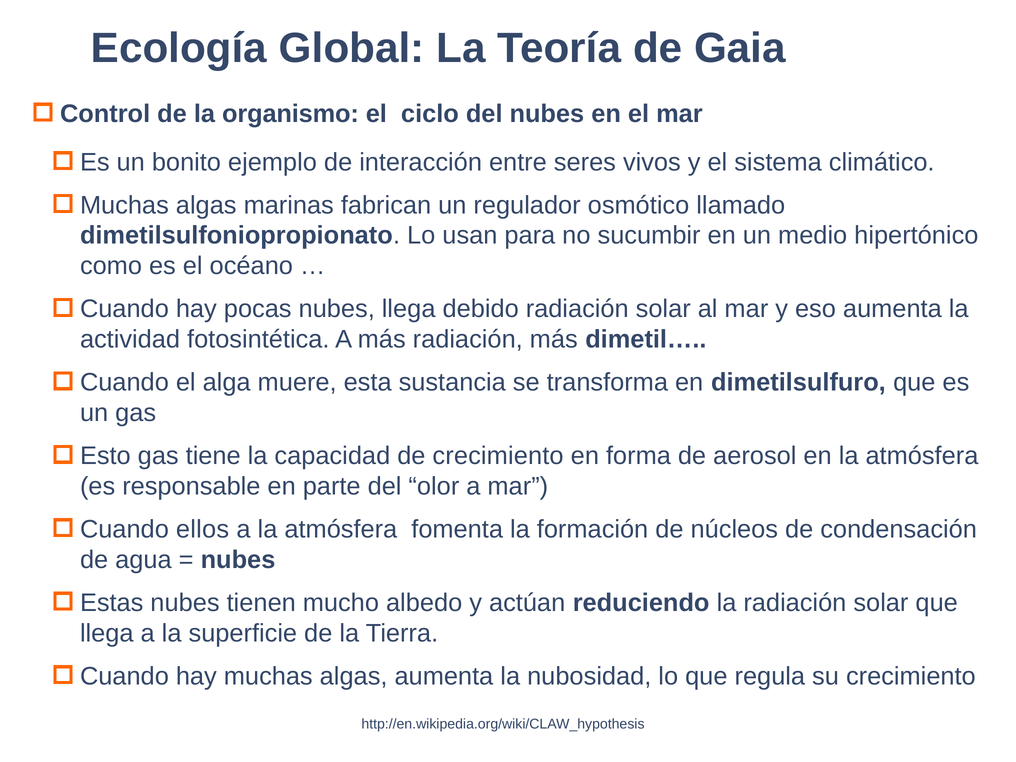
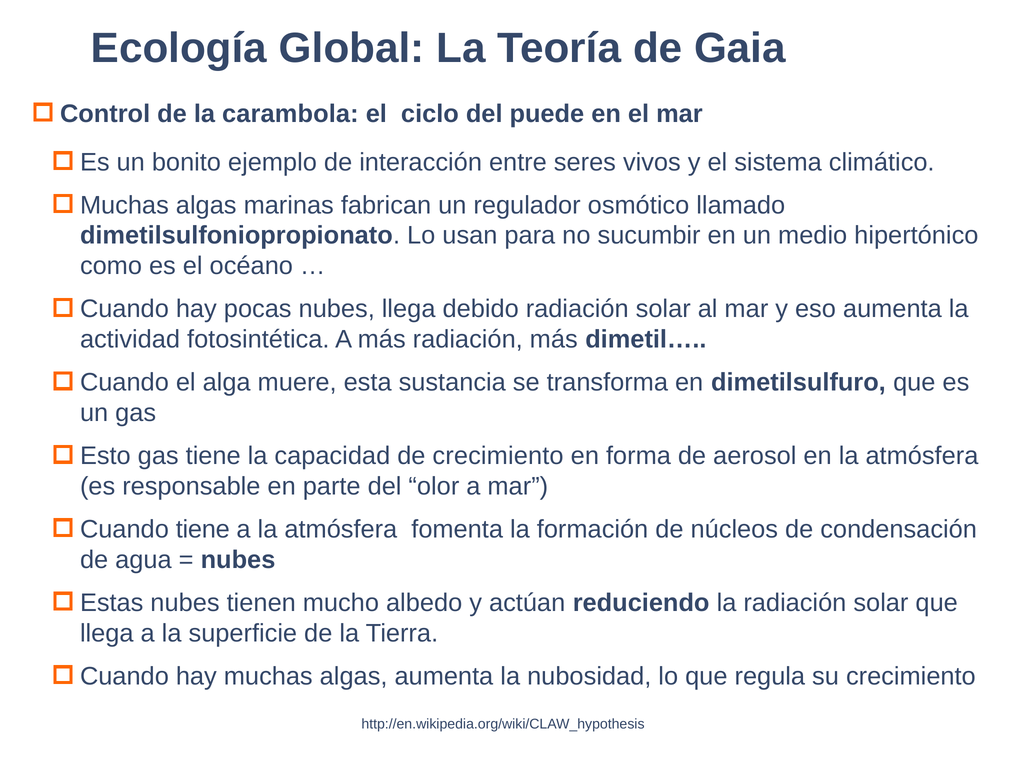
organismo: organismo -> carambola (290, 114)
del nubes: nubes -> puede (547, 114)
Cuando ellos: ellos -> tiene (203, 529)
